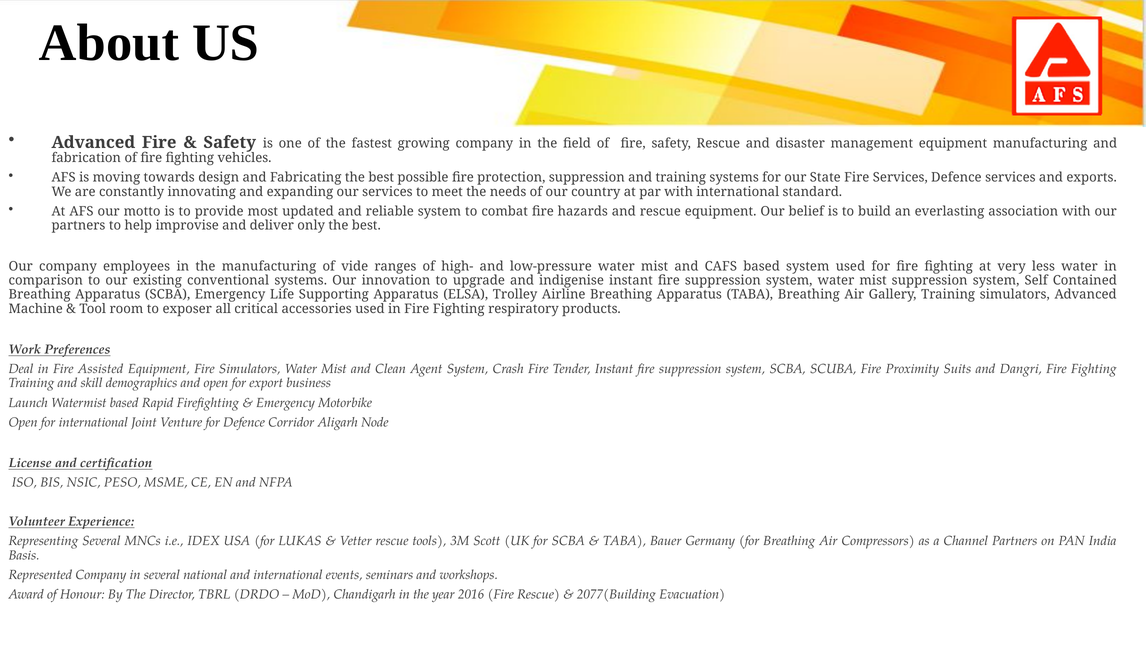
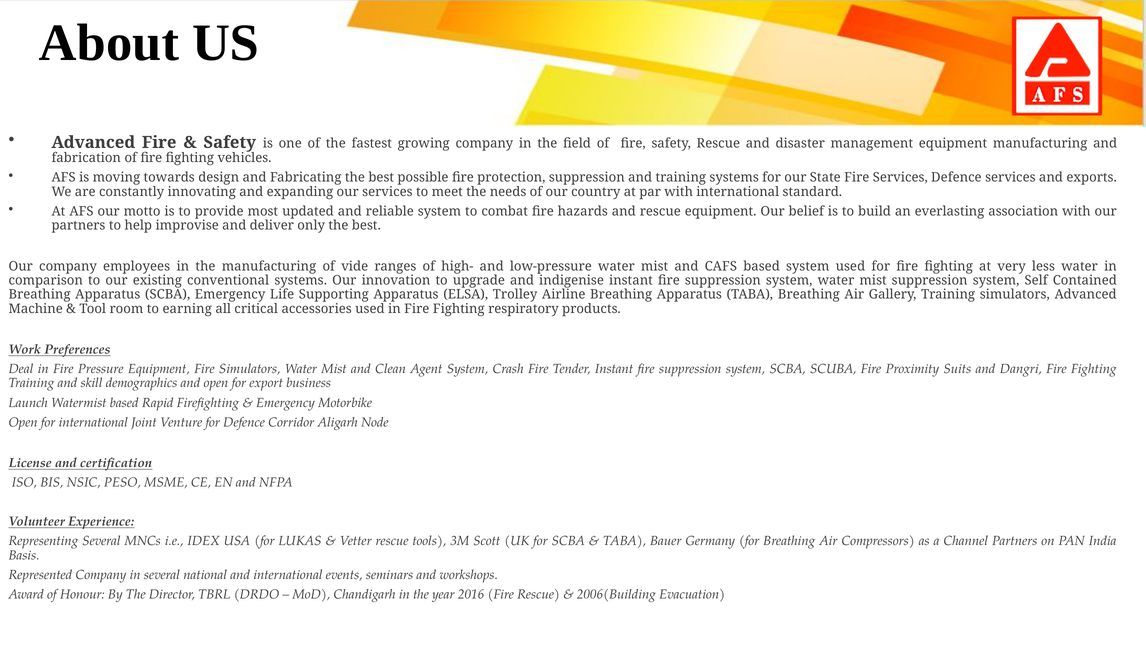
exposer: exposer -> earning (187, 309)
Assisted: Assisted -> Pressure (101, 369)
2077(Building: 2077(Building -> 2006(Building (616, 594)
